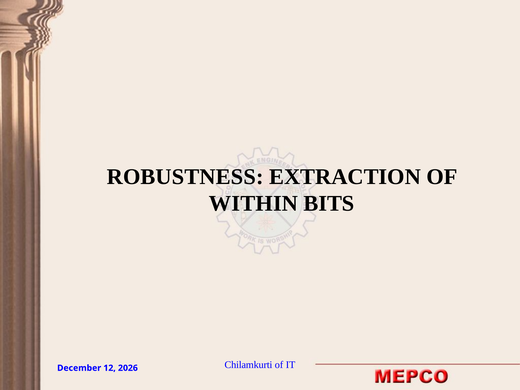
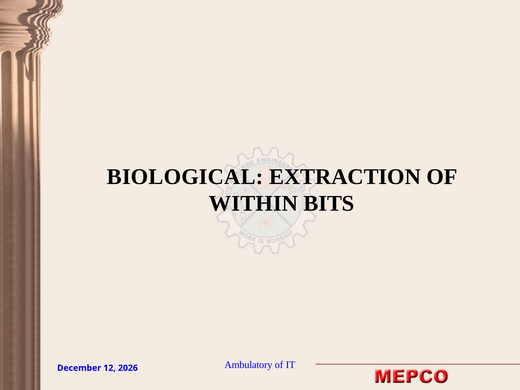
ROBUSTNESS: ROBUSTNESS -> BIOLOGICAL (185, 177)
Chilamkurti: Chilamkurti -> Ambulatory (248, 365)
